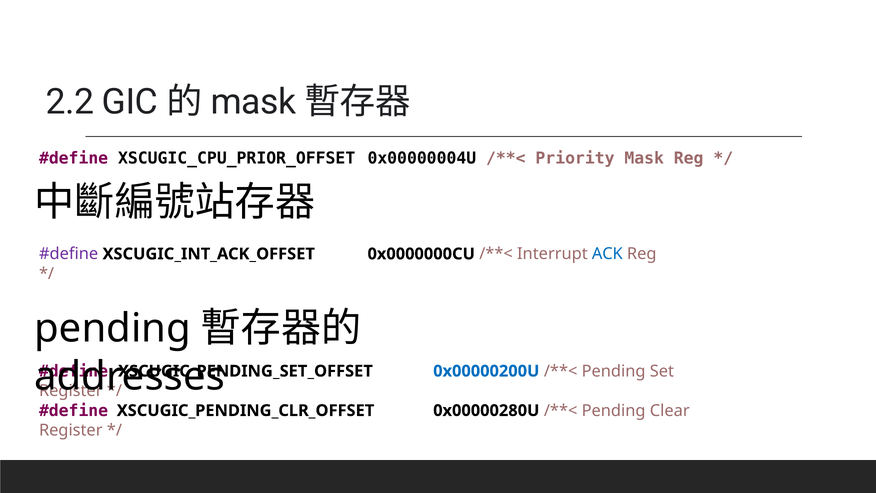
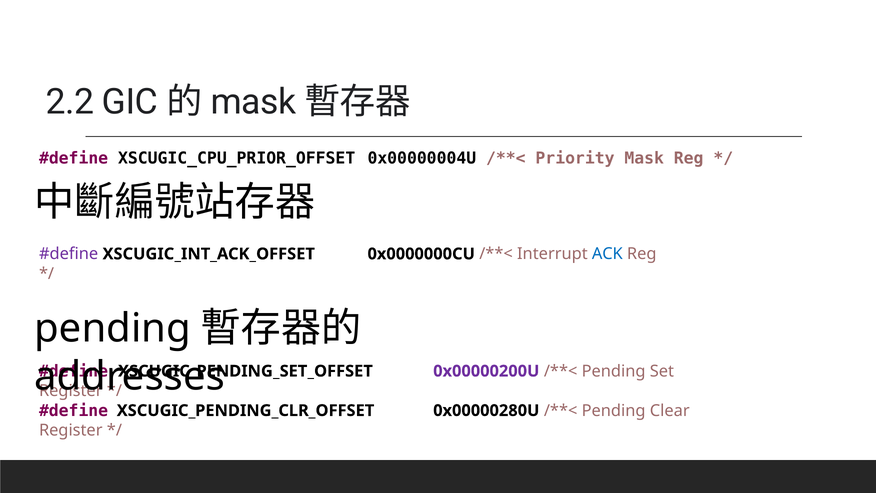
0x00000200U colour: blue -> purple (486, 371)
